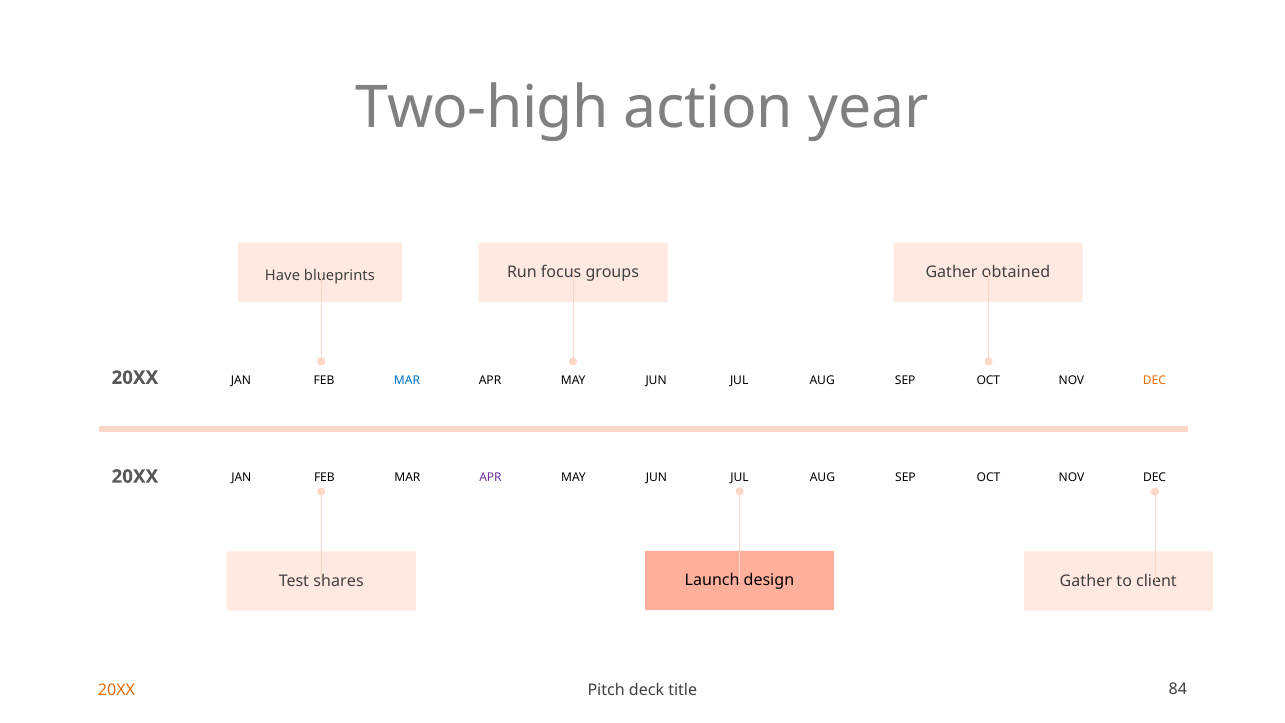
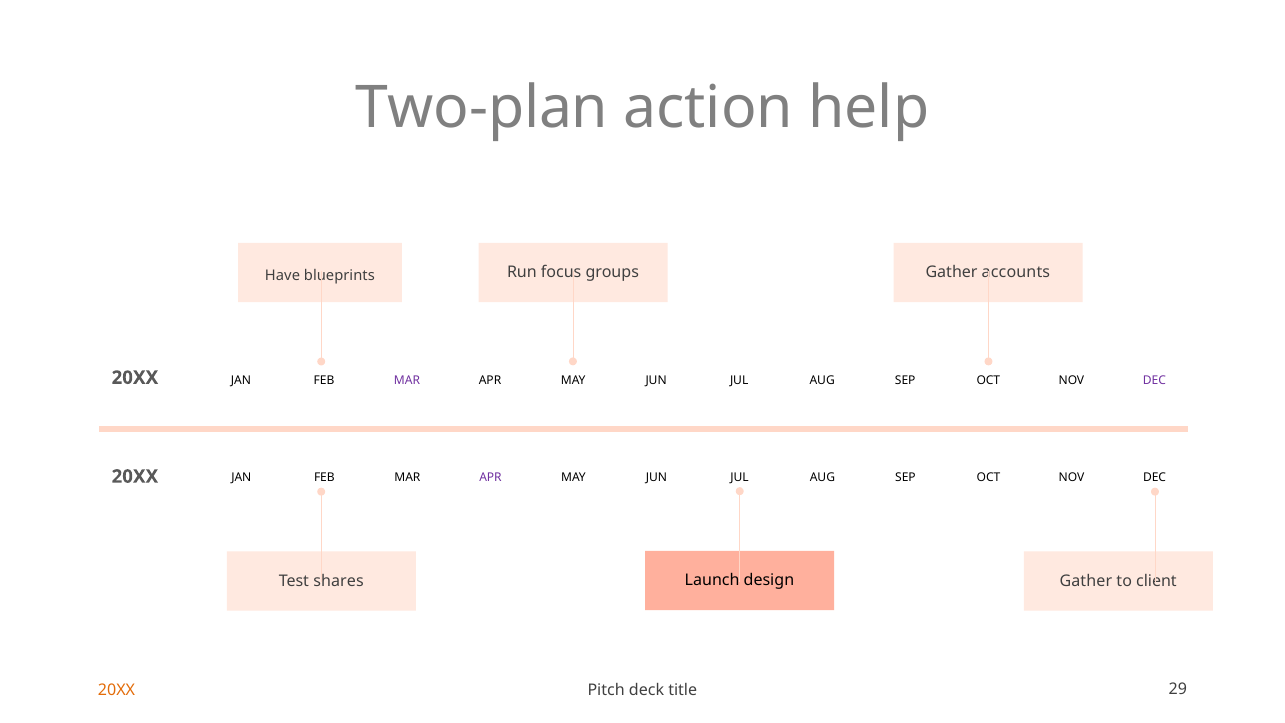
Two-high: Two-high -> Two-plan (482, 108)
year: year -> help (869, 108)
obtained: obtained -> accounts (1016, 272)
MAR colour: blue -> purple (407, 380)
DEC colour: orange -> purple (1154, 380)
84: 84 -> 29 (1178, 689)
